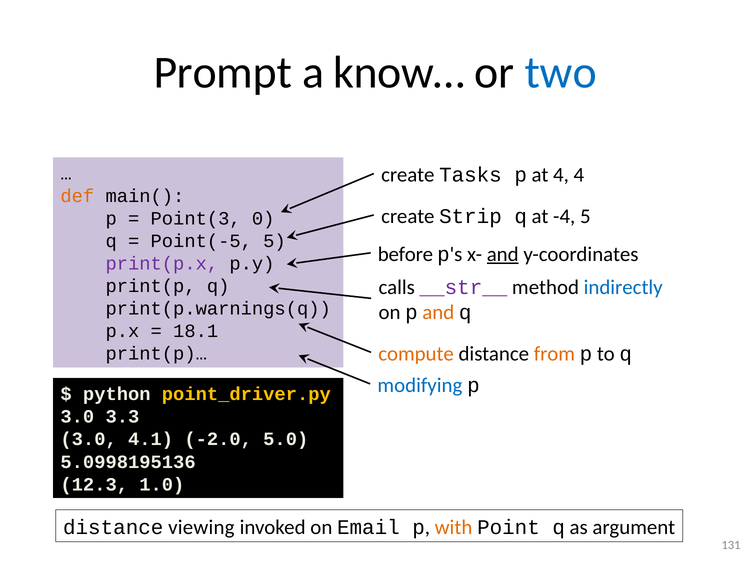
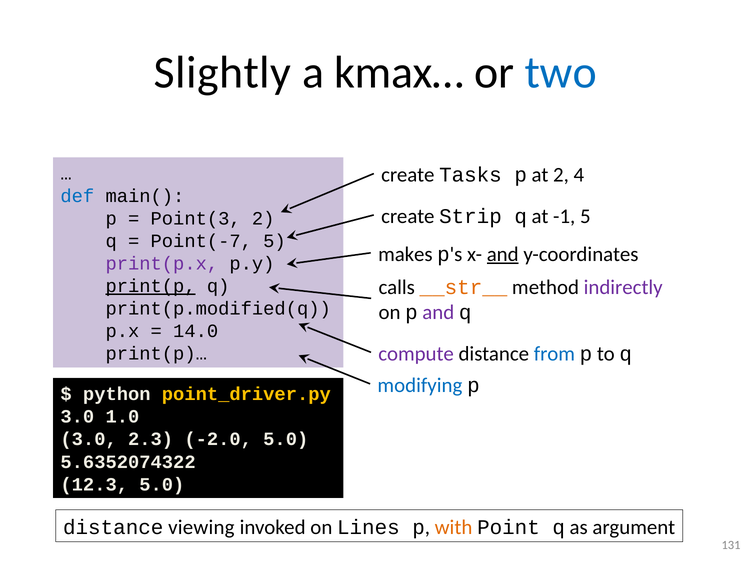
Prompt: Prompt -> Slightly (222, 73)
know…: know… -> kmax… (399, 73)
at 4: 4 -> 2 (561, 175)
def colour: orange -> blue (77, 196)
-4: -4 -> -1 (564, 217)
Point(3 0: 0 -> 2 (263, 219)
Point(-5: Point(-5 -> Point(-7 (201, 241)
before: before -> makes (405, 254)
__str__ colour: purple -> orange (463, 287)
indirectly colour: blue -> purple (623, 287)
print(p underline: none -> present (151, 286)
print(p.warnings(q: print(p.warnings(q -> print(p.modified(q (218, 309)
and colour: orange -> purple (438, 312)
18.1: 18.1 -> 14.0 (196, 331)
compute colour: orange -> purple (416, 354)
from colour: orange -> blue (554, 354)
3.3: 3.3 -> 1.0 (122, 417)
4.1: 4.1 -> 2.3 (151, 439)
5.0998195136: 5.0998195136 -> 5.6352074322 (128, 462)
12.3 1.0: 1.0 -> 5.0 (162, 485)
Email: Email -> Lines (368, 527)
